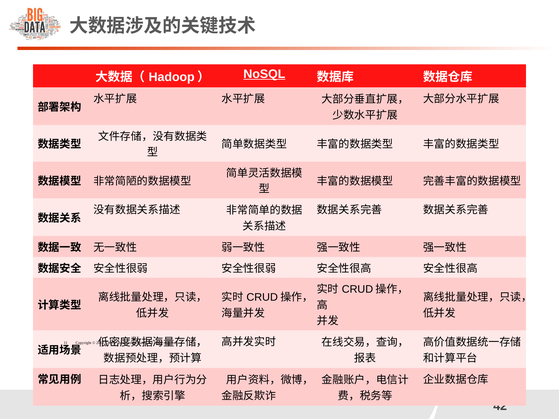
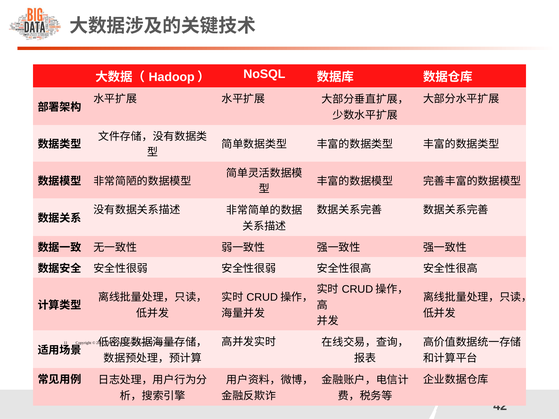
NoSQL underline: present -> none (264, 74)
